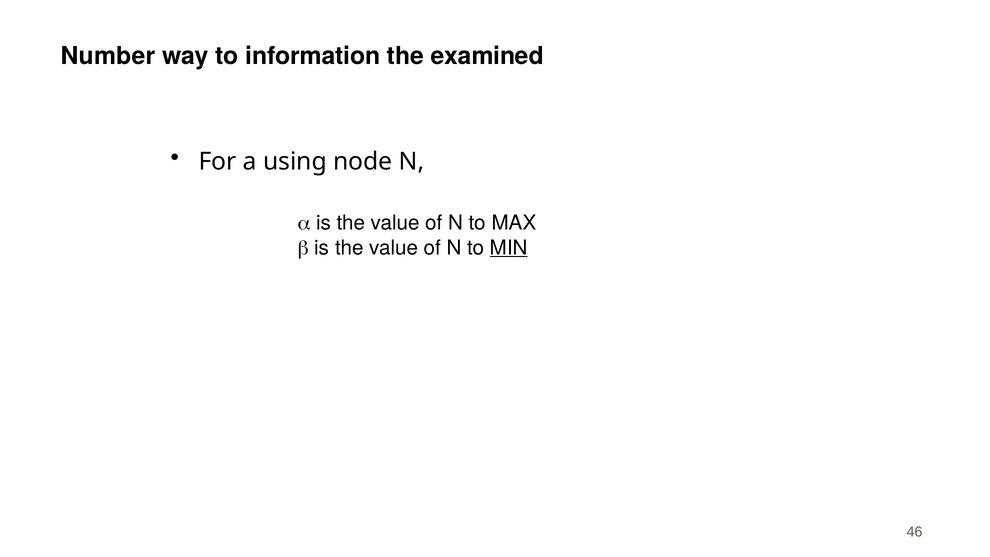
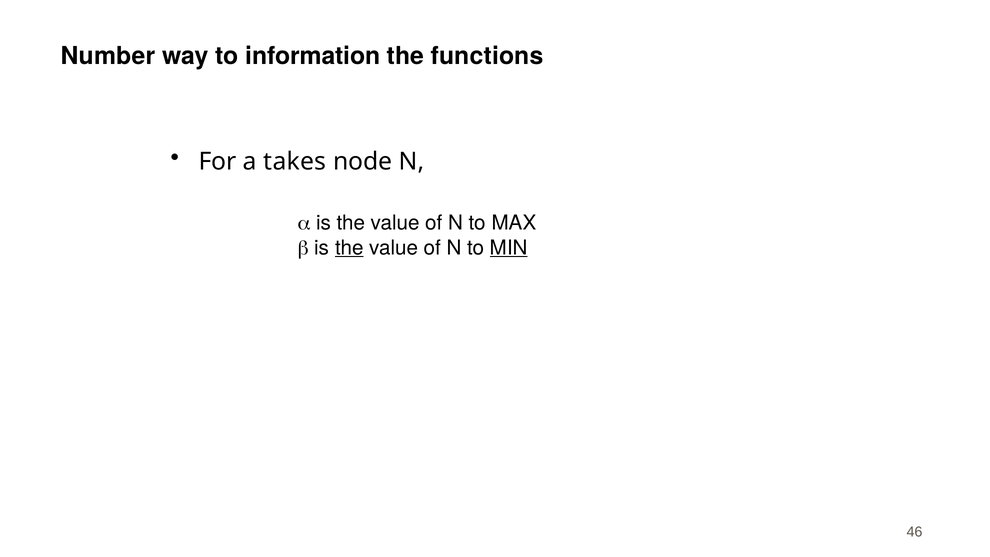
examined: examined -> functions (487, 56)
using: using -> takes (295, 161)
the underline: none -> present (349, 248)
